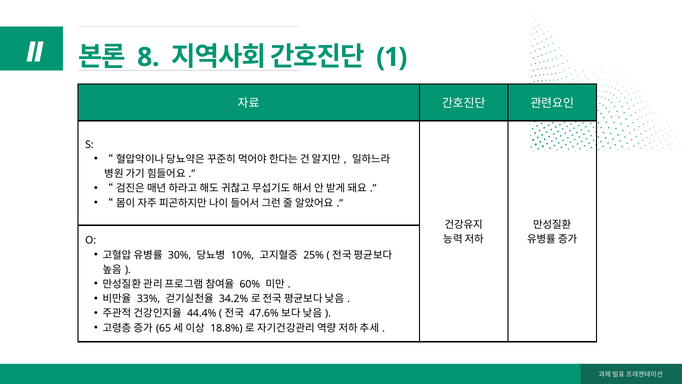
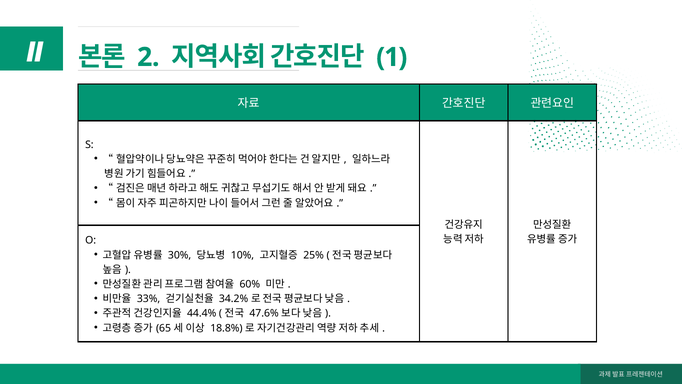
8: 8 -> 2 (148, 57)
